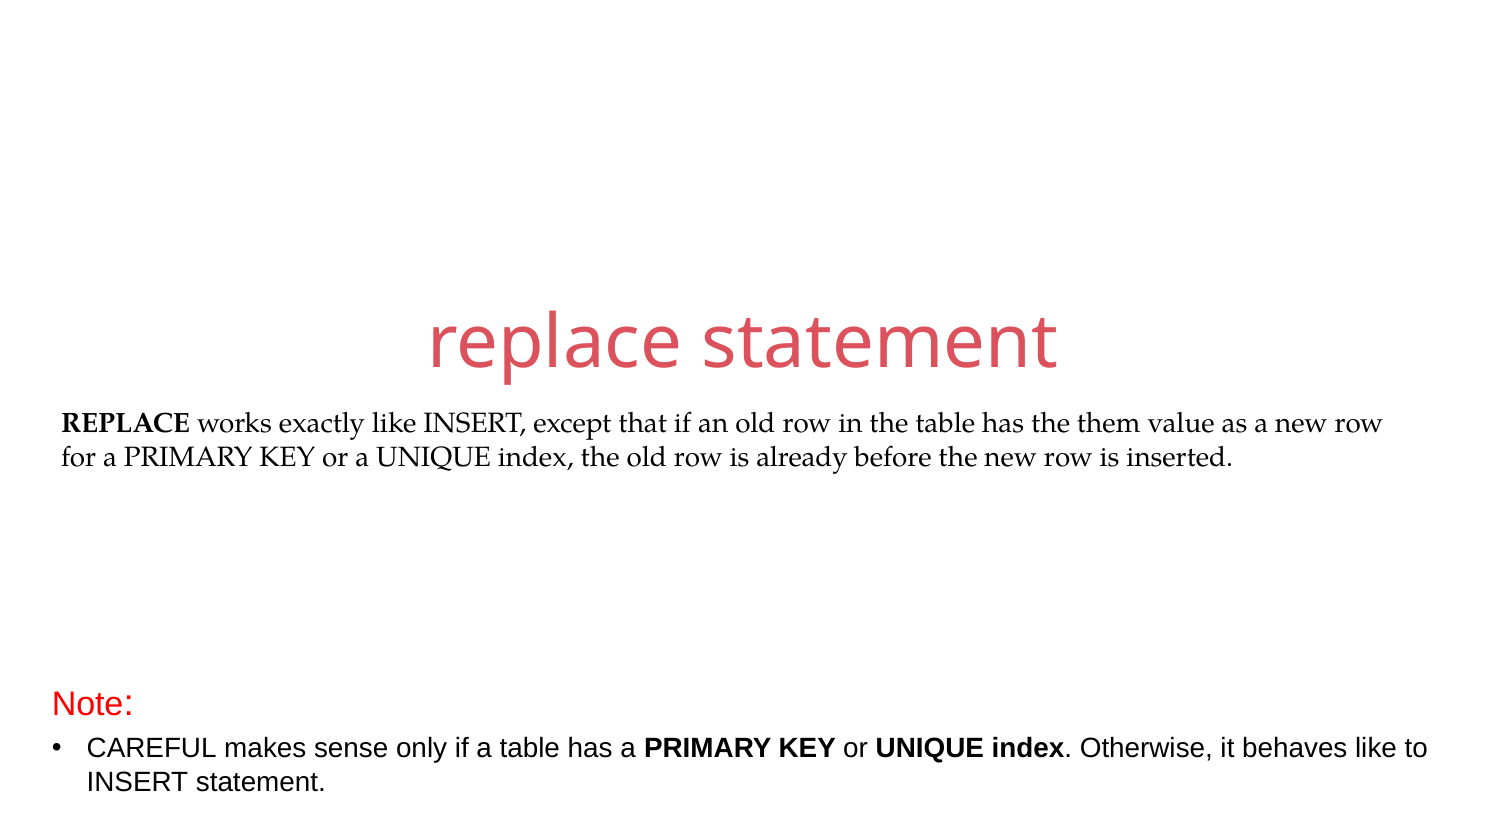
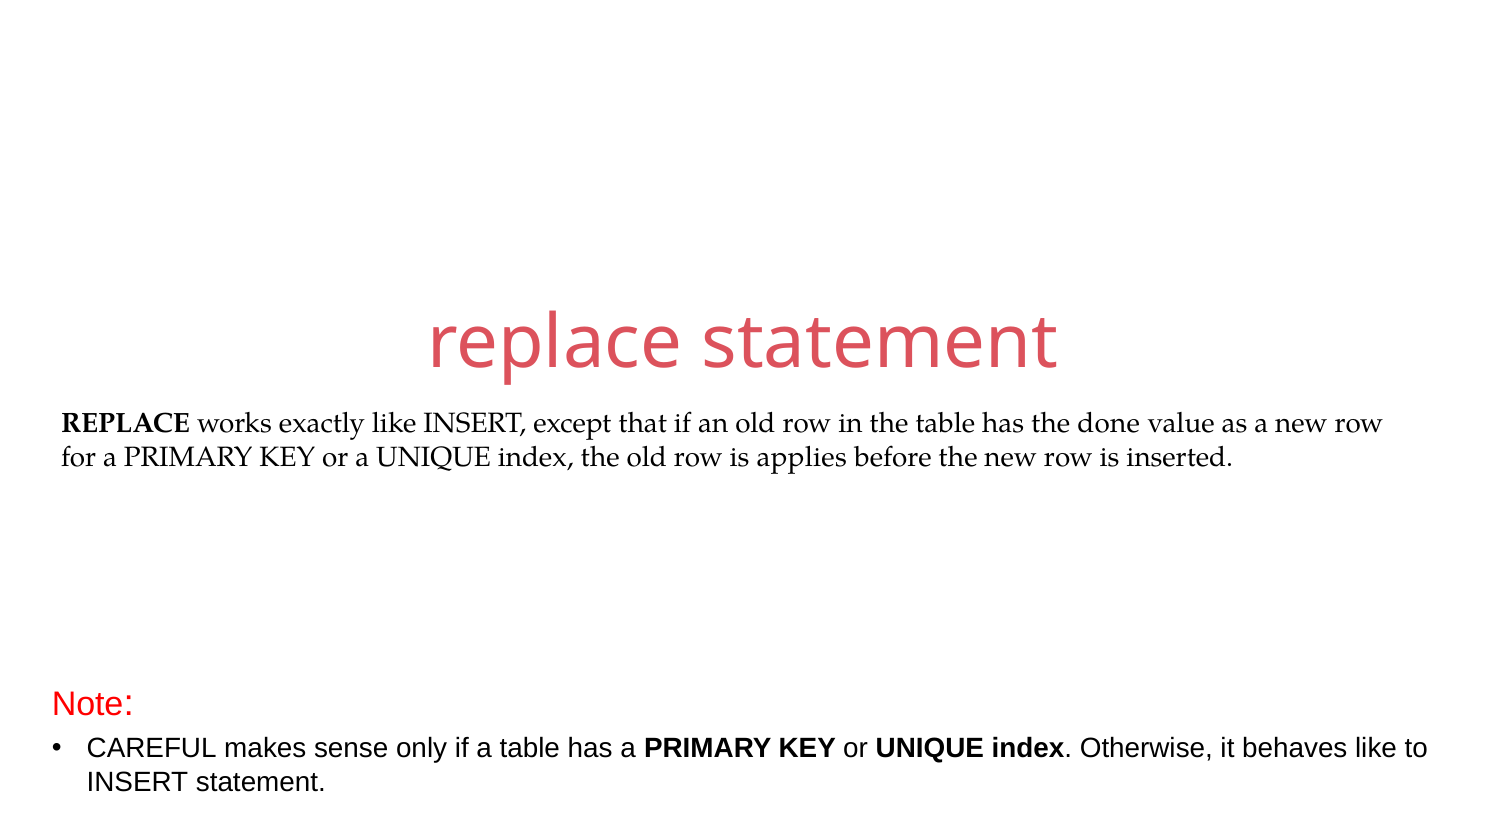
them: them -> done (1109, 423)
already: already -> applies (802, 457)
